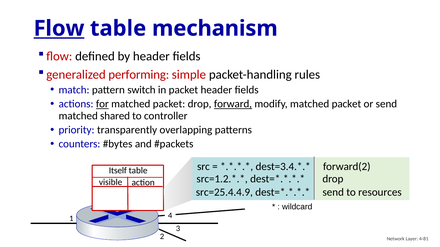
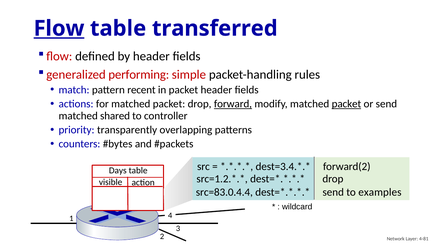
mechanism: mechanism -> transferred (215, 28)
switch: switch -> recent (141, 90)
for underline: present -> none (102, 104)
packet underline: none -> present (346, 104)
Itself: Itself -> Days (118, 171)
src=25.4.4.9: src=25.4.4.9 -> src=83.0.4.4 (224, 193)
resources: resources -> examples (380, 193)
